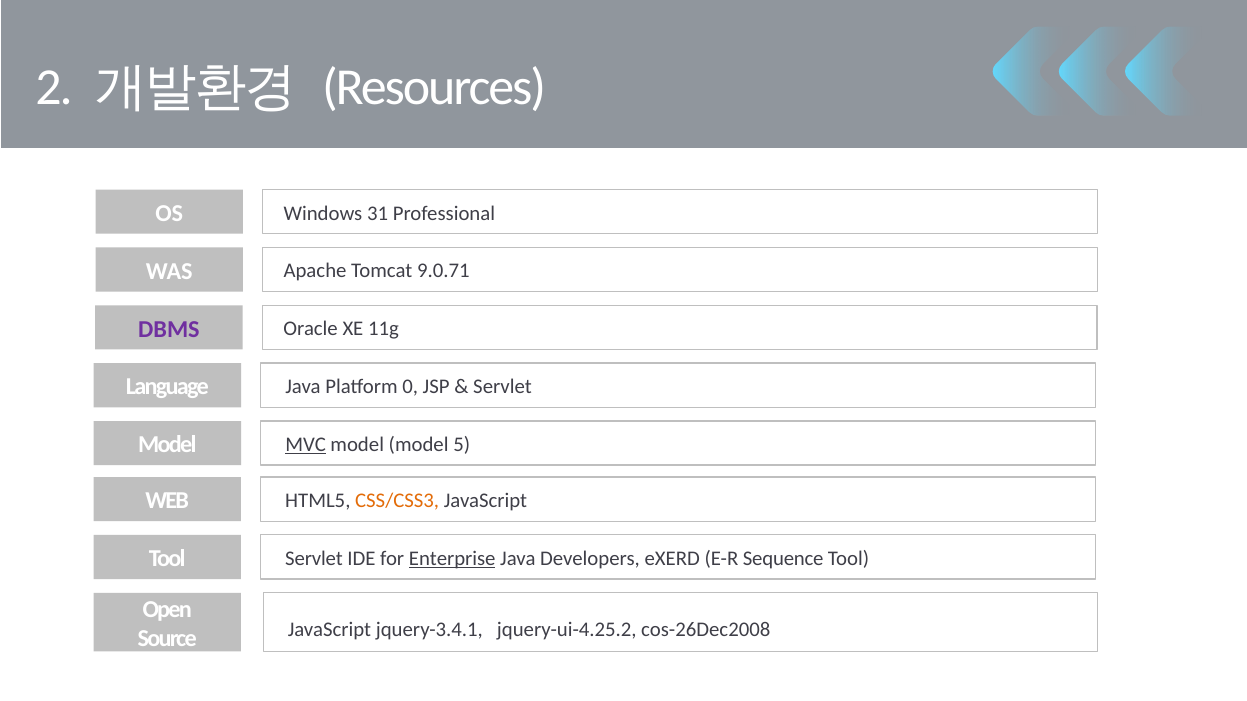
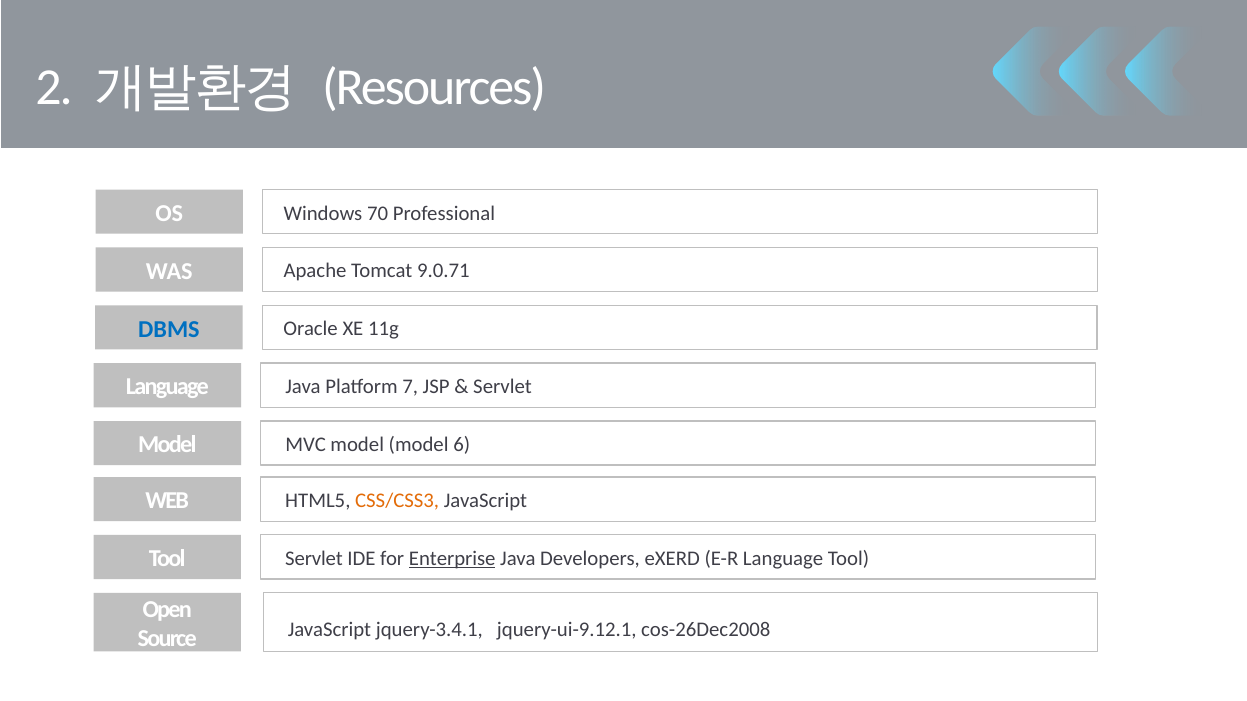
31: 31 -> 70 (378, 213)
DBMS colour: purple -> blue (169, 329)
0: 0 -> 7 (410, 387)
MVC underline: present -> none (306, 445)
5: 5 -> 6 (462, 445)
E-R Sequence: Sequence -> Language (783, 559)
jquery-ui-4.25.2: jquery-ui-4.25.2 -> jquery-ui-9.12.1 (567, 630)
